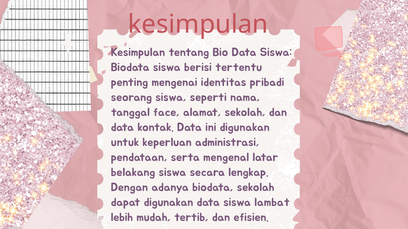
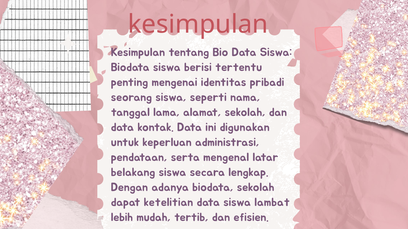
face: face -> lama (166, 113)
digunakan: digunakan -> ketelitian (168, 203)
